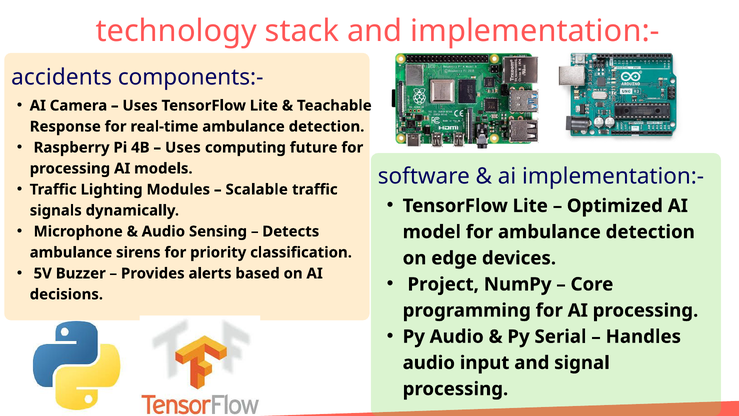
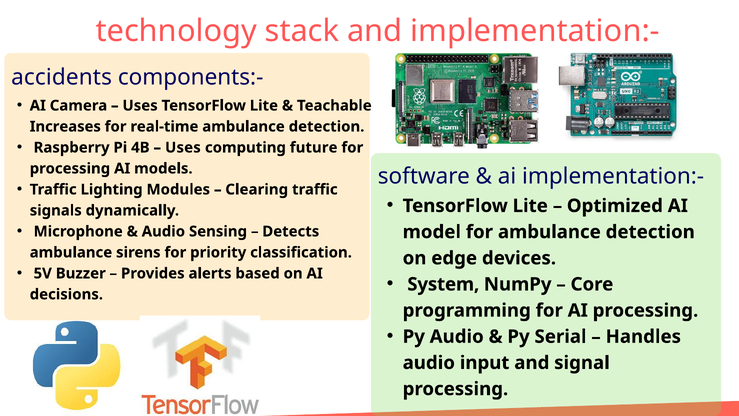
Response: Response -> Increases (65, 126)
Scalable: Scalable -> Clearing (257, 189)
Project: Project -> System (443, 284)
